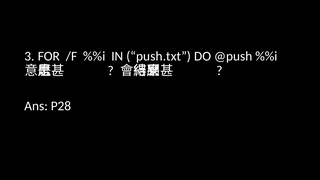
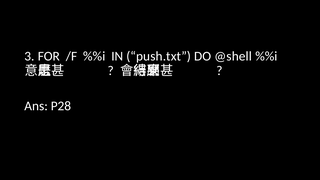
@push: @push -> @shell (233, 56)
